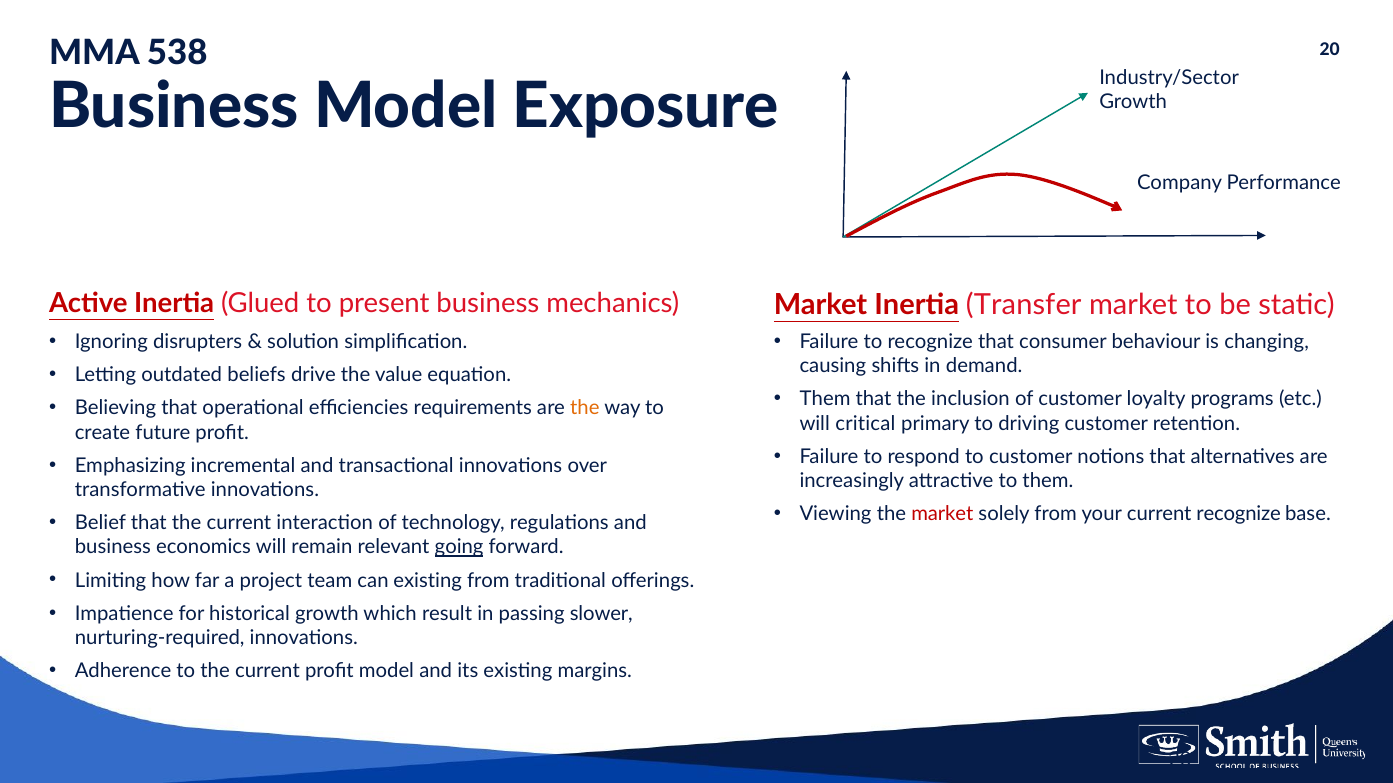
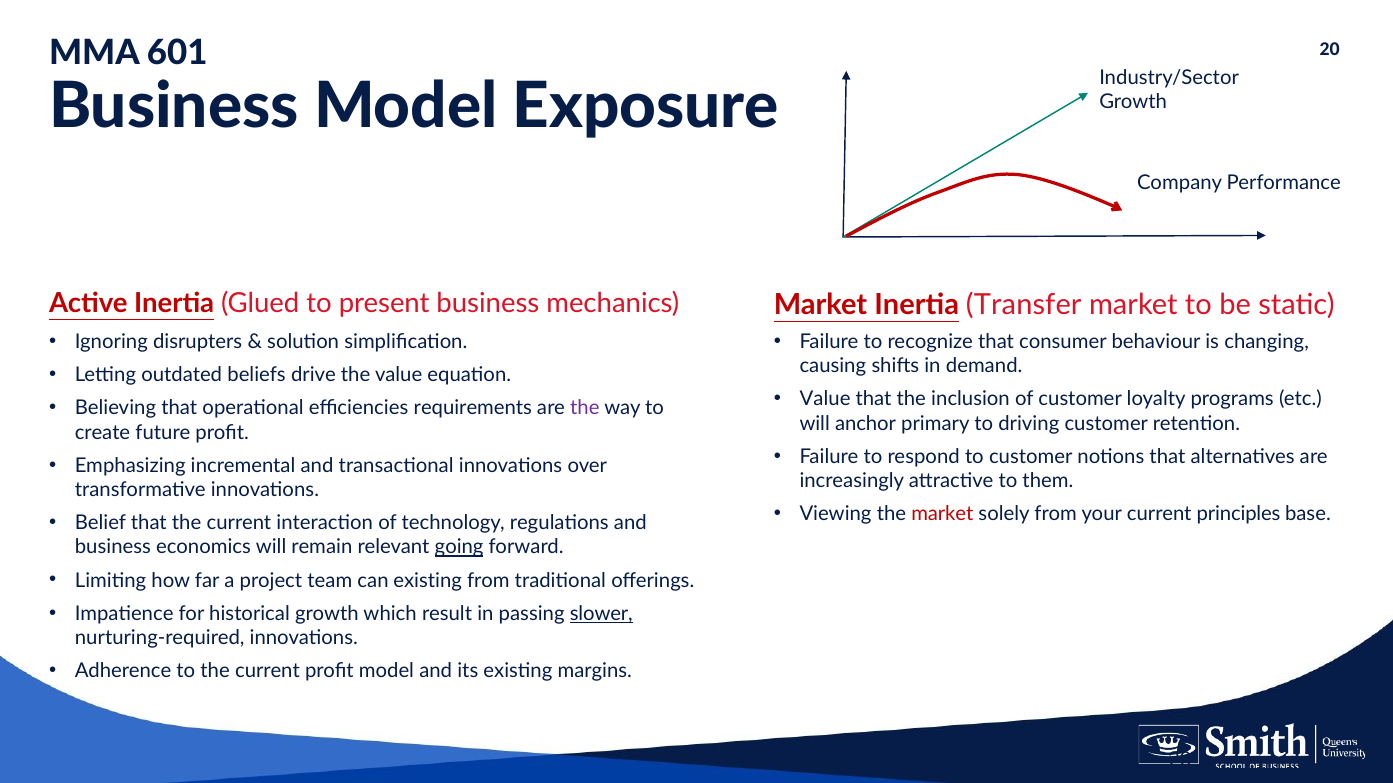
538: 538 -> 601 (177, 53)
Them: Them -> Value (825, 400)
the colour: orange -> purple (585, 408)
critical: critical -> anchor (866, 424)
current recognize: recognize -> principles (1239, 515)
slower underline: none -> present (601, 614)
